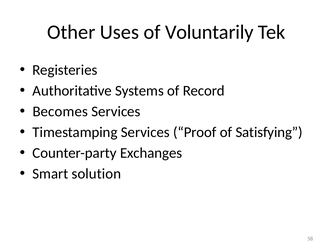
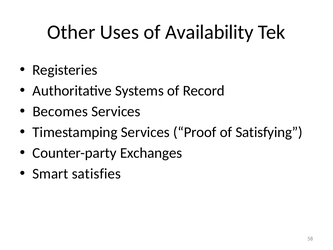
Voluntarily: Voluntarily -> Availability (209, 32)
solution: solution -> satisfies (96, 173)
